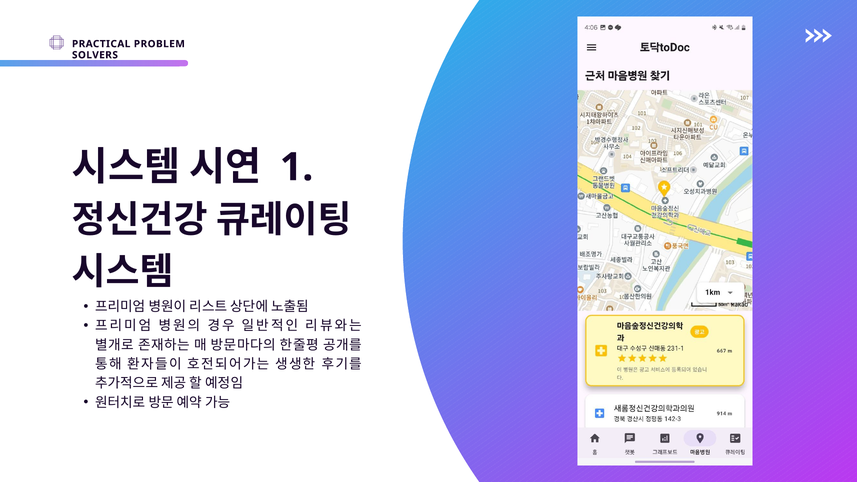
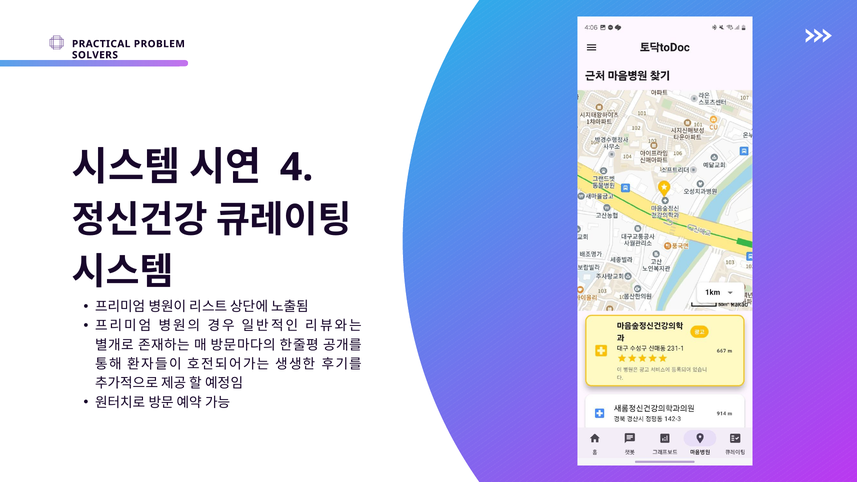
1: 1 -> 4 (297, 167)
